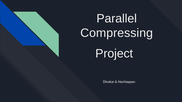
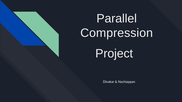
Compressing: Compressing -> Compression (117, 33)
